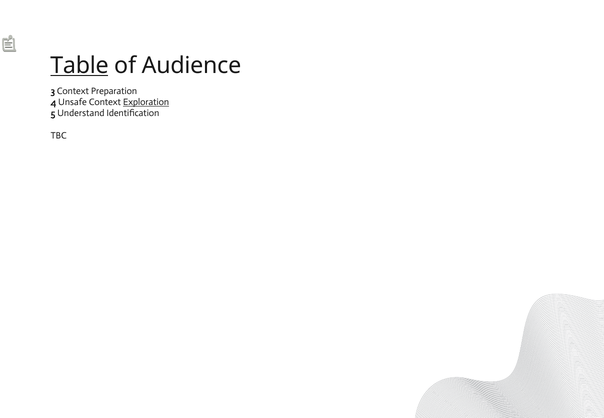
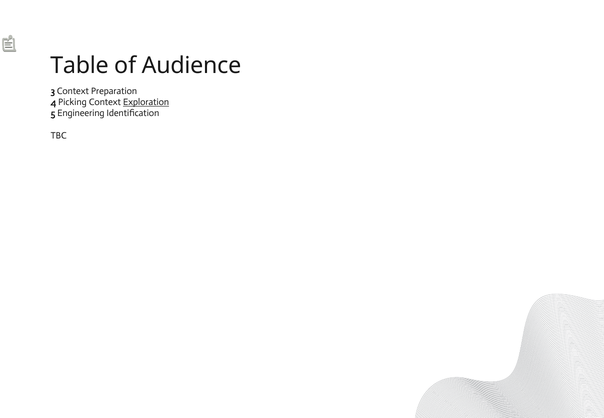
Table underline: present -> none (79, 66)
Unsafe: Unsafe -> Picking (72, 102)
Understand: Understand -> Engineering (81, 113)
